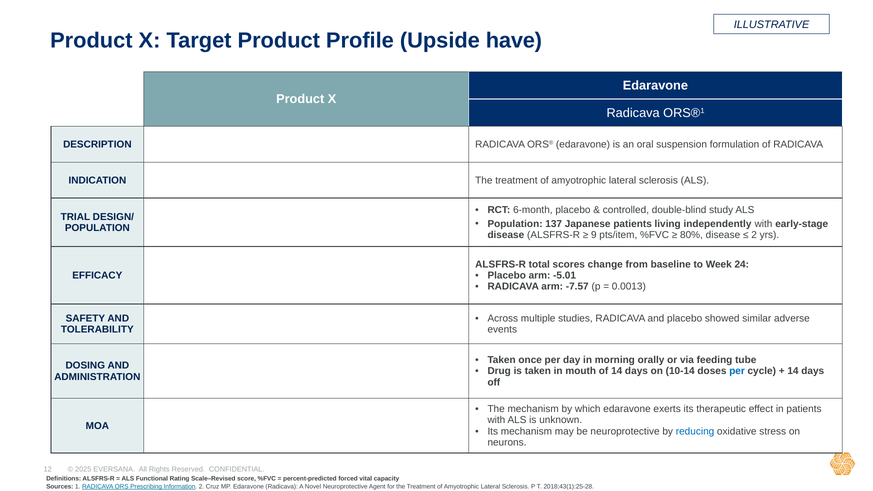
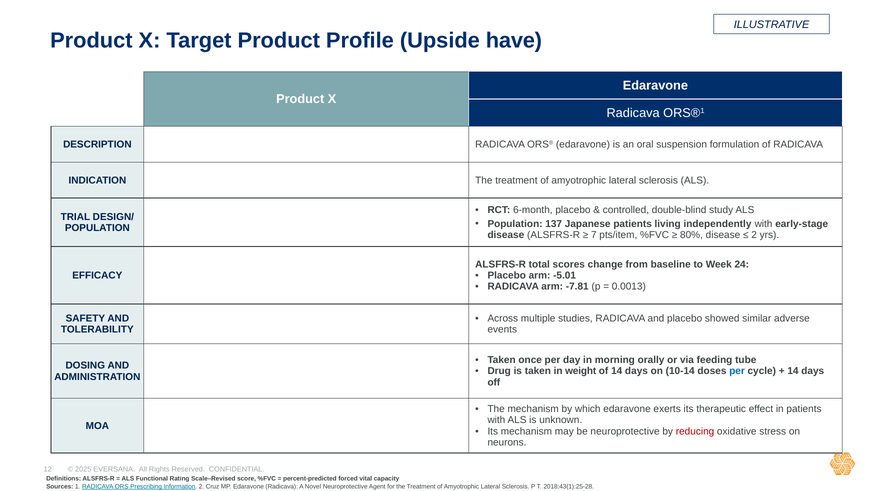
9: 9 -> 7 (594, 235)
-7.57: -7.57 -> -7.81 (577, 287)
mouth: mouth -> weight (581, 371)
reducing colour: blue -> red (695, 431)
